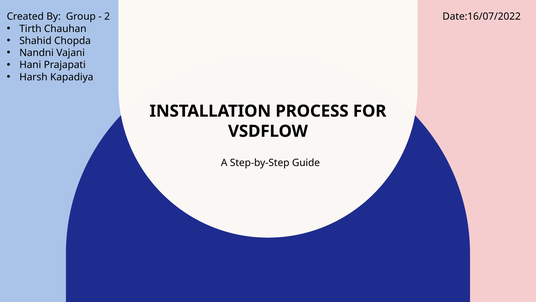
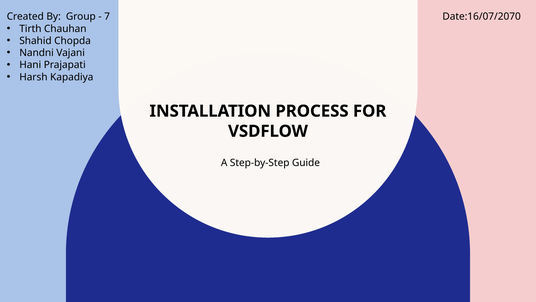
Date:16/07/2022: Date:16/07/2022 -> Date:16/07/2070 (482, 17)
2: 2 -> 7 (107, 17)
